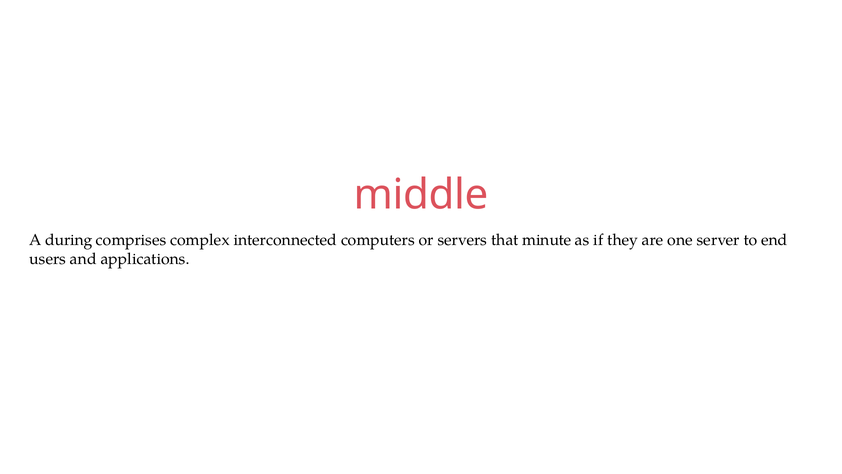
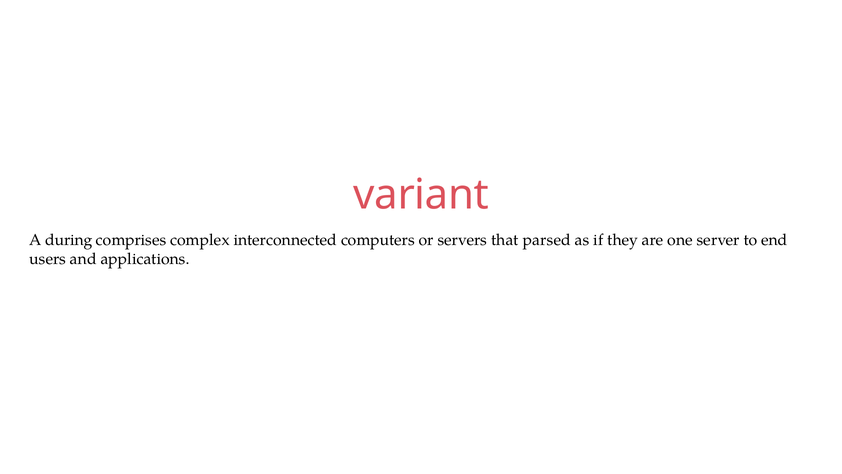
middle: middle -> variant (421, 194)
minute: minute -> parsed (547, 240)
